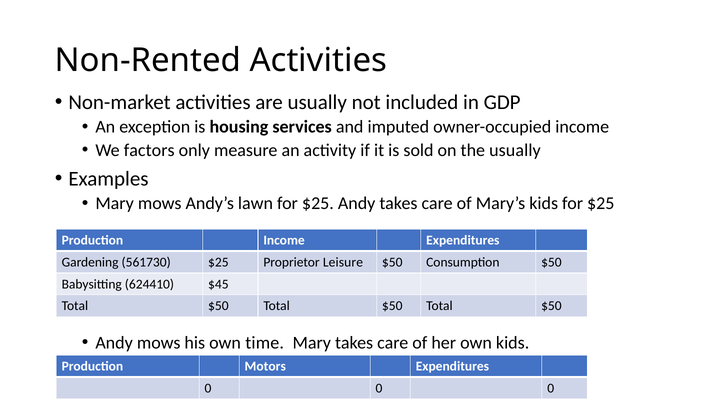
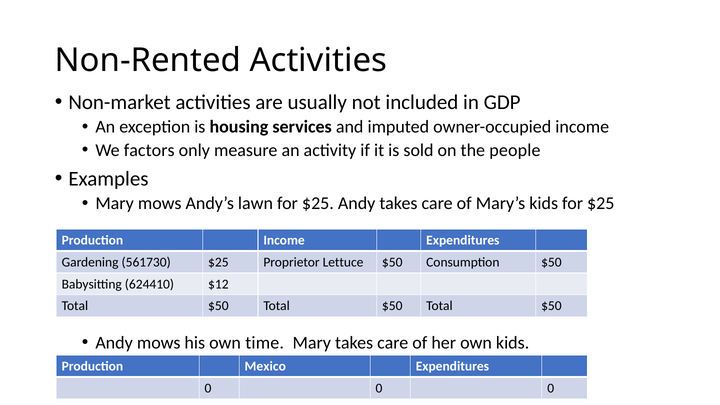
the usually: usually -> people (515, 150)
Leisure: Leisure -> Lettuce (343, 262)
$45: $45 -> $12 (218, 284)
Motors: Motors -> Mexico (265, 366)
